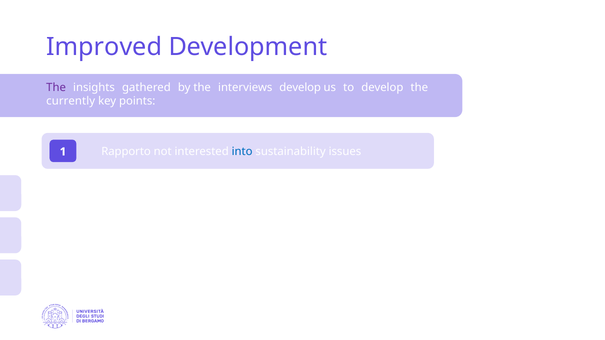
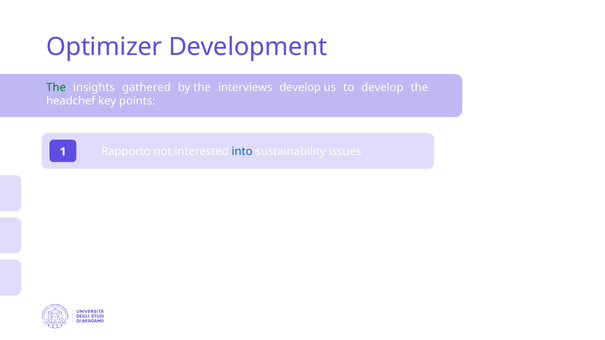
Improved: Improved -> Optimizer (104, 47)
The colour: purple -> green (56, 87)
currently: currently -> headchef (71, 101)
